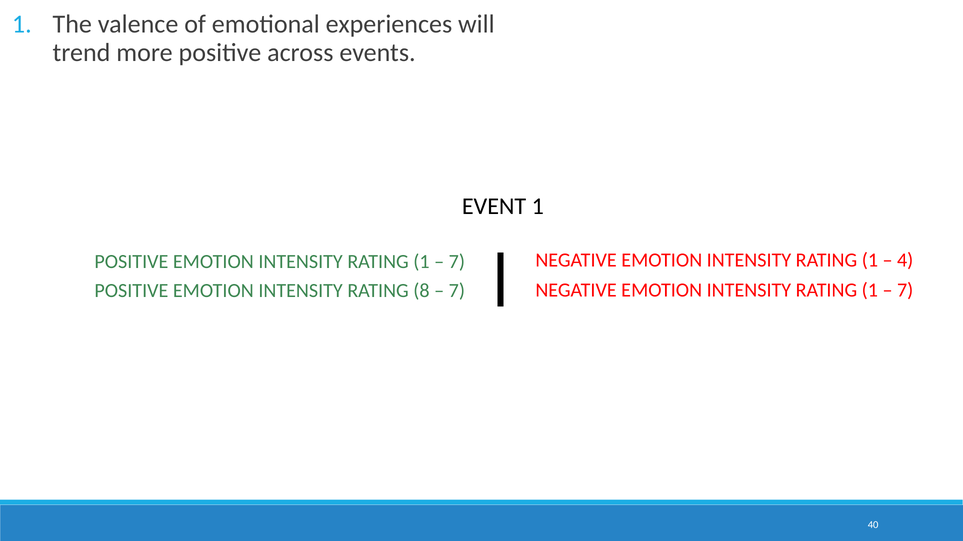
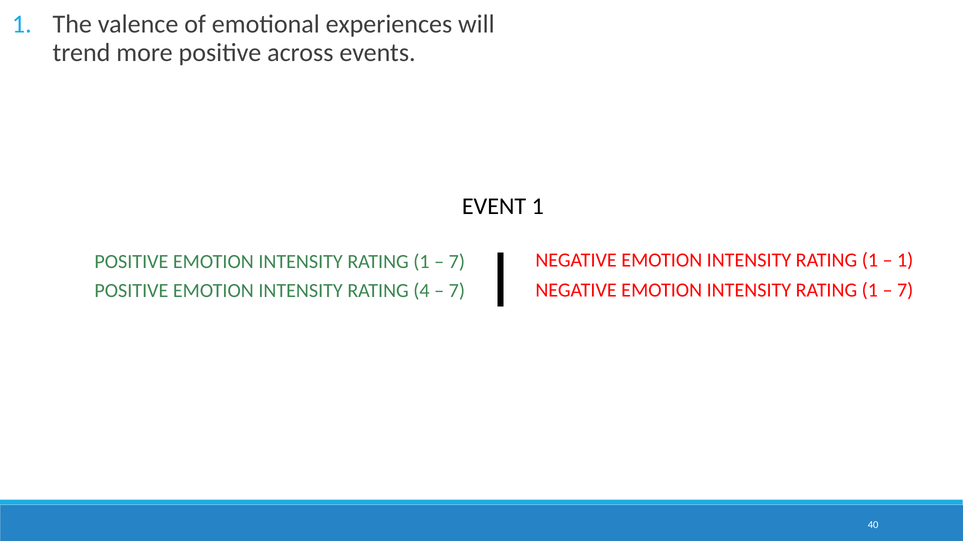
4: 4 -> 1 (905, 261)
8: 8 -> 4 (421, 291)
